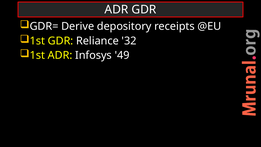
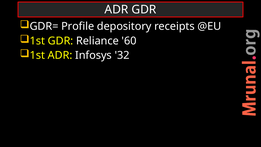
Derive: Derive -> Profile (78, 26)
32: 32 -> 60 (129, 41)
49: 49 -> 32 (122, 55)
